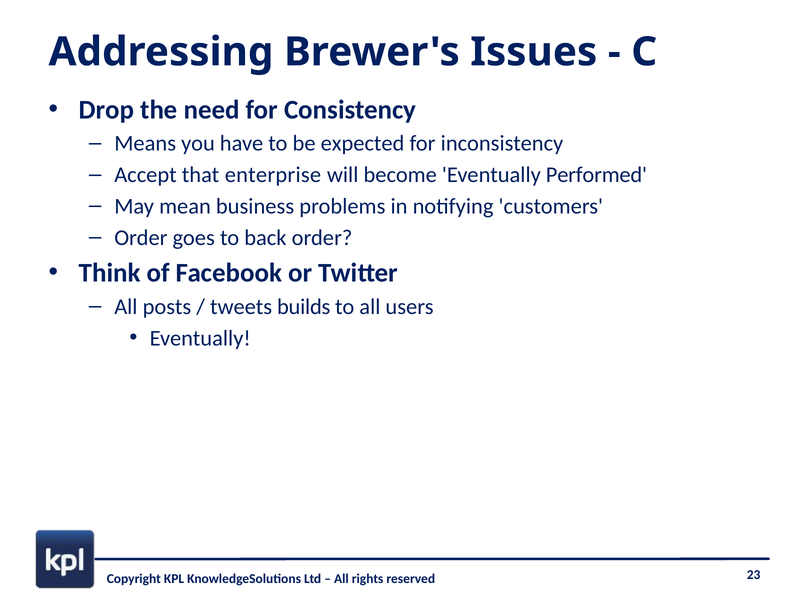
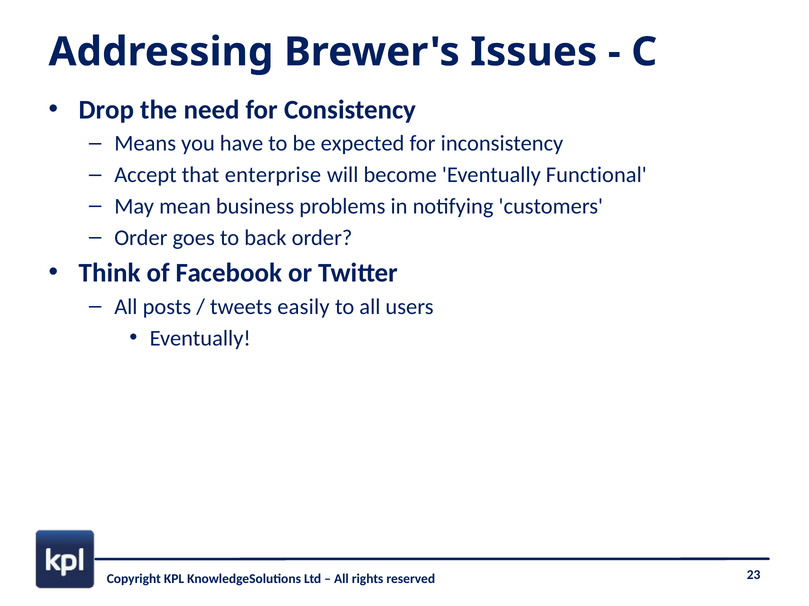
Performed: Performed -> Functional (596, 175)
builds: builds -> easily (303, 307)
